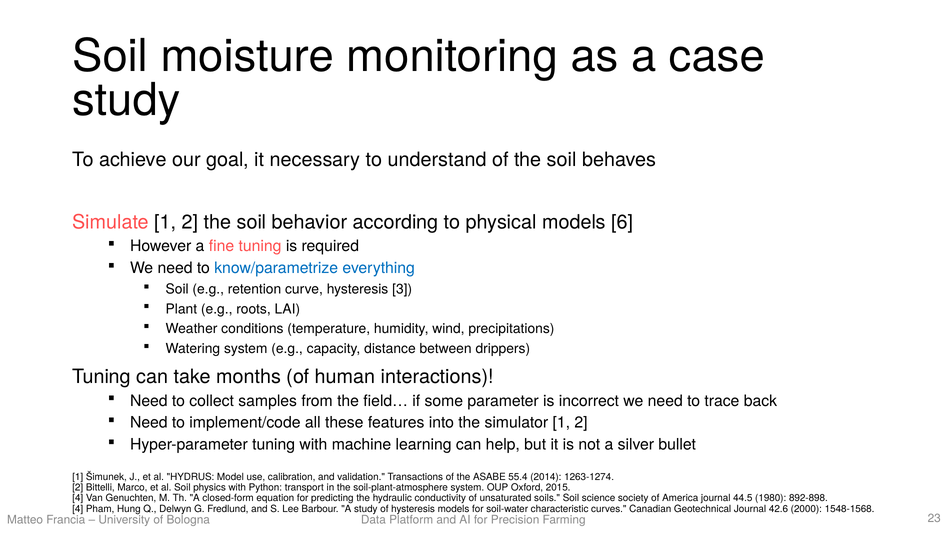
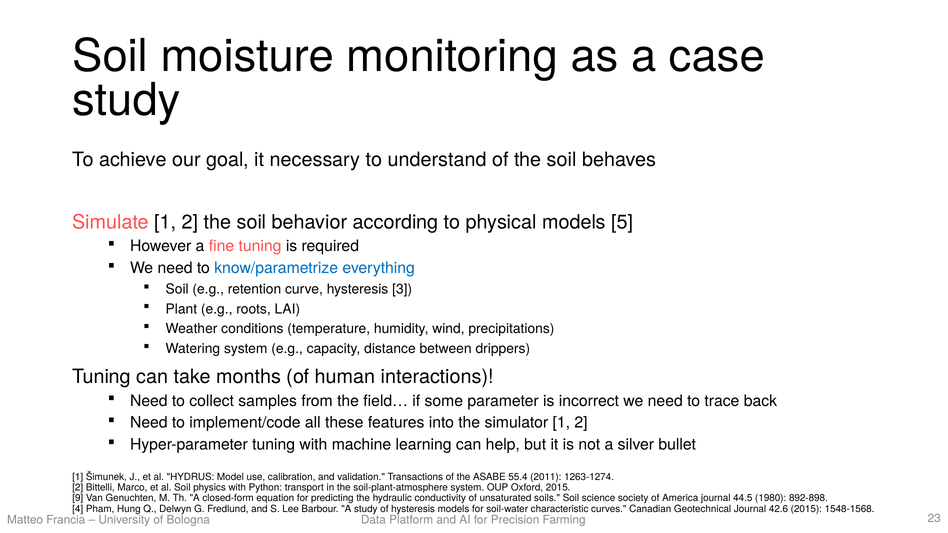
6: 6 -> 5 (622, 222)
2014: 2014 -> 2011 (546, 477)
4: 4 -> 9 (78, 498)
42.6 2000: 2000 -> 2015 (806, 509)
